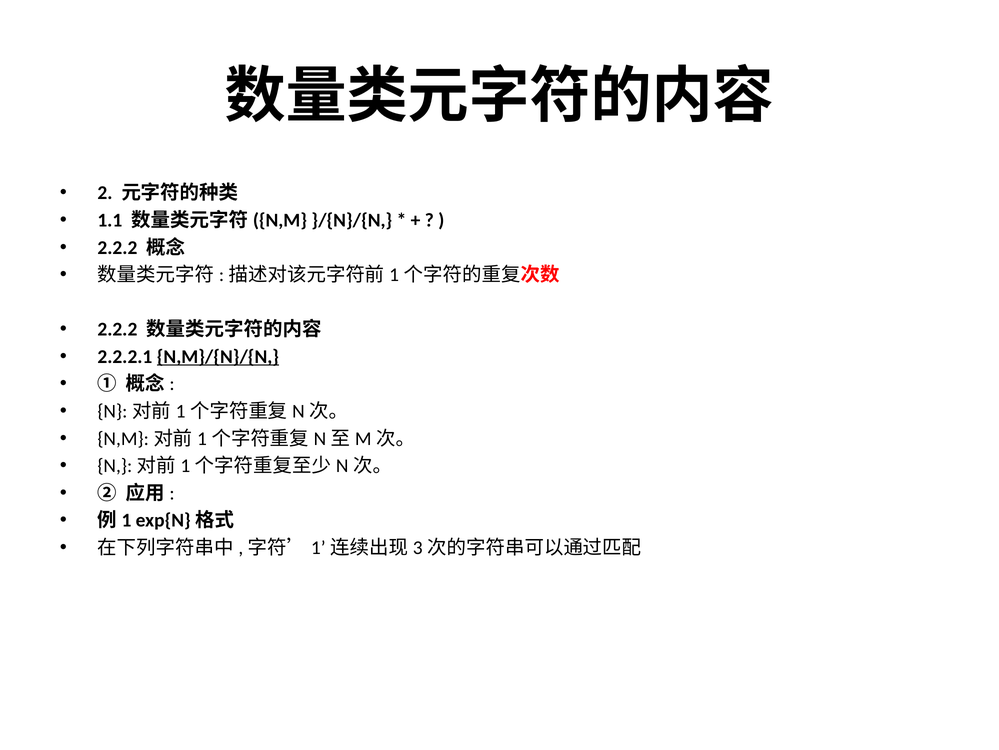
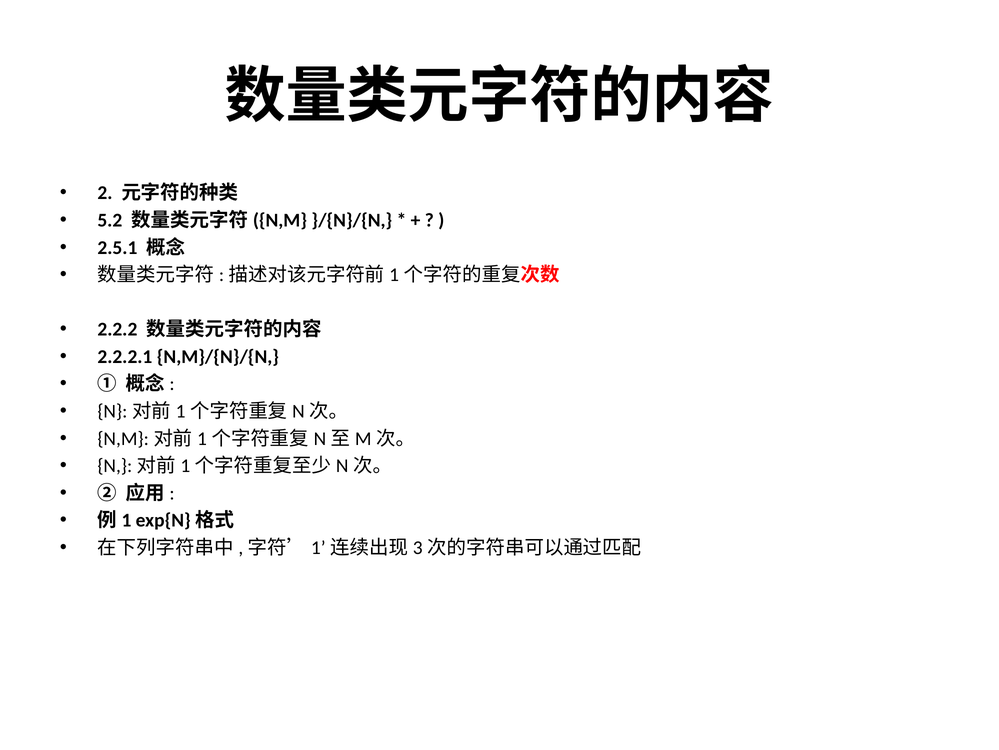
1.1: 1.1 -> 5.2 (110, 220)
2.2.2: 2.2.2 -> 2.5.1 (117, 247)
N,M}/{N}/{N underline: present -> none (218, 356)
